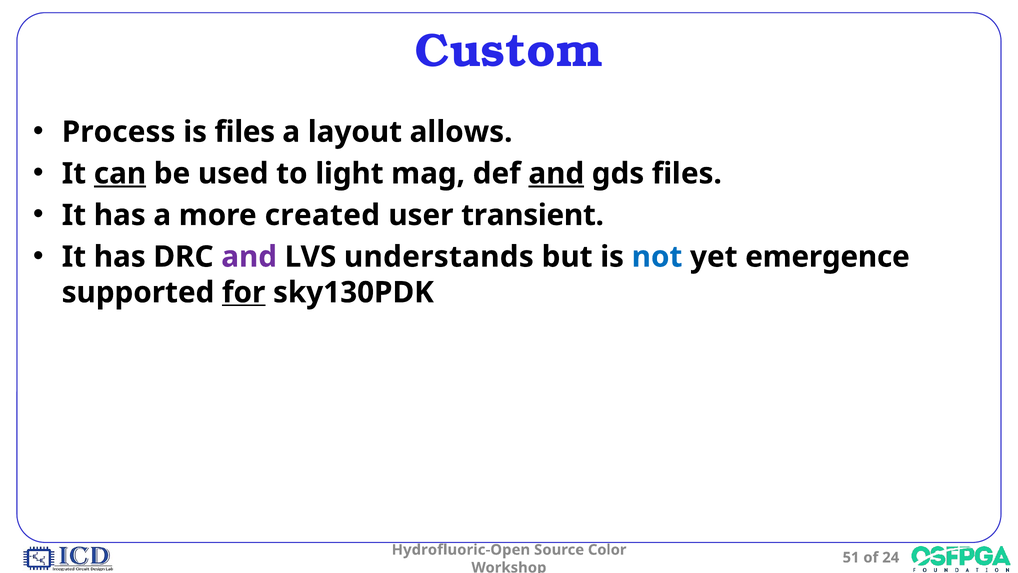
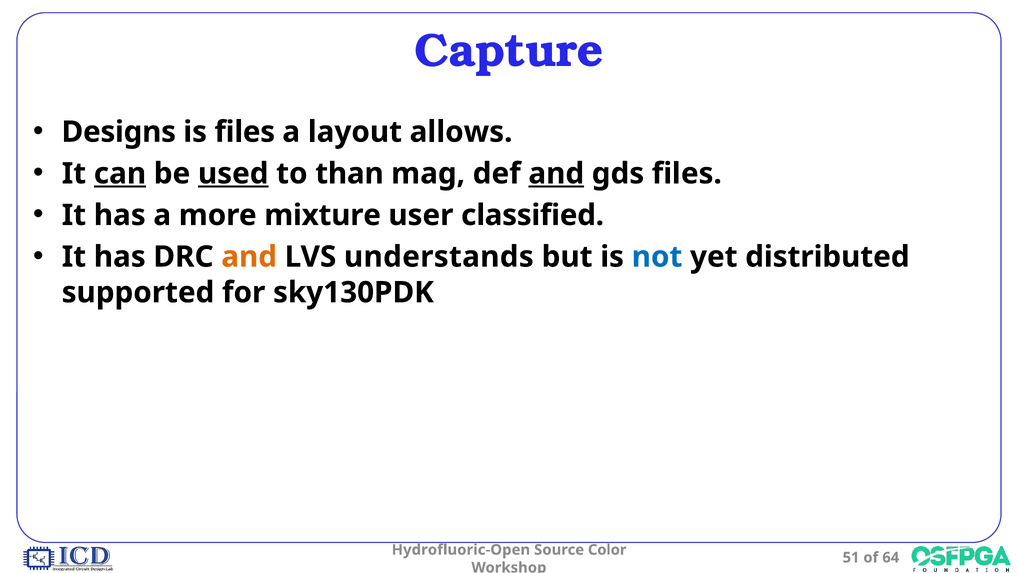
Custom: Custom -> Capture (509, 51)
Process: Process -> Designs (119, 132)
used underline: none -> present (233, 173)
light: light -> than (349, 173)
created: created -> mixture (323, 215)
transient: transient -> classified (533, 215)
and colour: purple -> orange (249, 257)
emergence: emergence -> distributed (827, 257)
for underline: present -> none (244, 292)
24: 24 -> 64 (891, 557)
